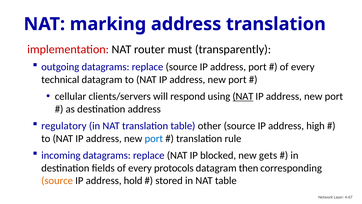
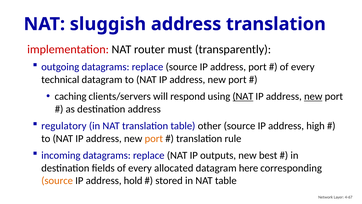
marking: marking -> sluggish (108, 24)
cellular: cellular -> caching (71, 96)
new underline: none -> present (313, 96)
port colour: blue -> orange (154, 138)
blocked: blocked -> outputs (218, 155)
gets: gets -> best (268, 155)
protocols: protocols -> allocated (174, 168)
then: then -> here (249, 168)
